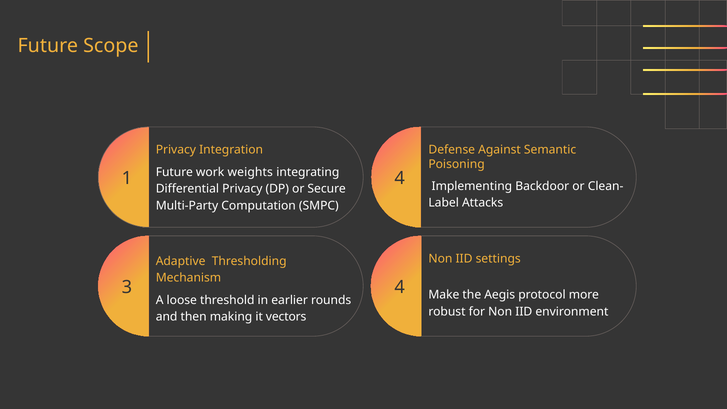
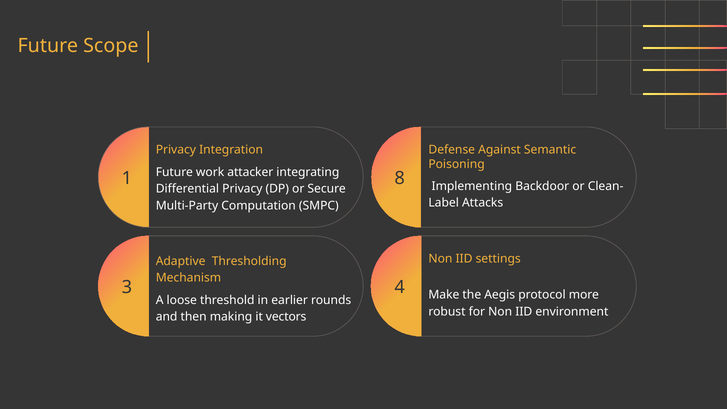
weights: weights -> attacker (250, 172)
1 4: 4 -> 8 (400, 178)
